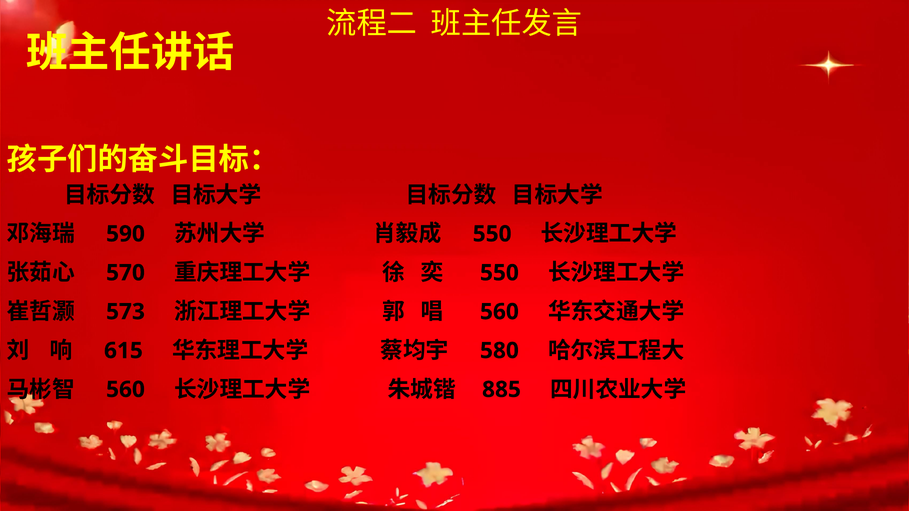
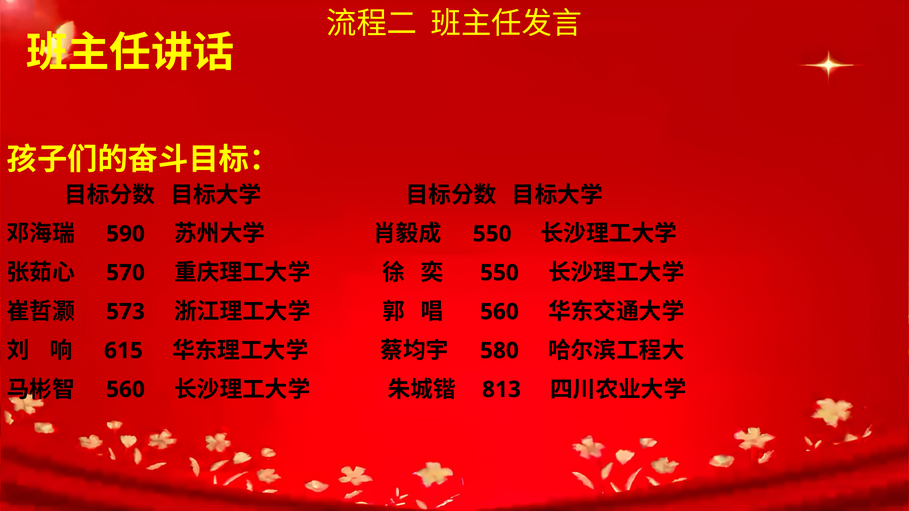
885: 885 -> 813 (501, 390)
